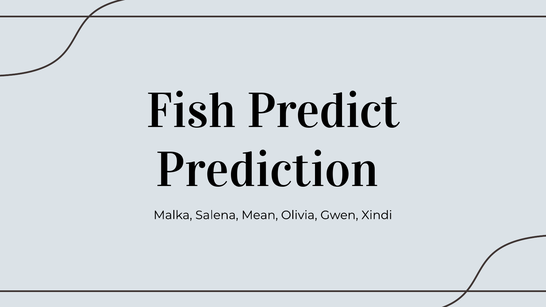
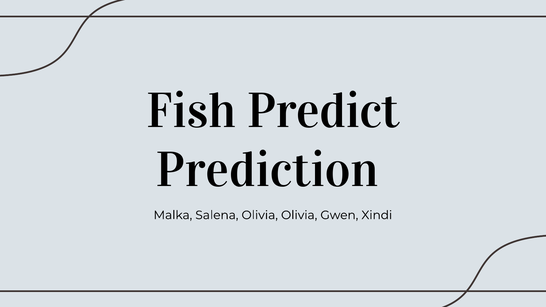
Salena Mean: Mean -> Olivia (260, 215)
